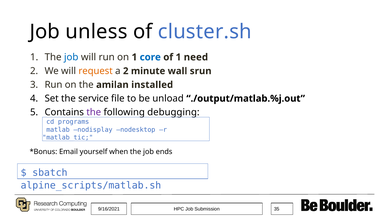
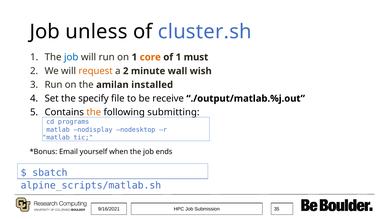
core colour: blue -> orange (150, 57)
need: need -> must (196, 57)
srun: srun -> wish (201, 71)
service: service -> specify (93, 98)
unload: unload -> receive (168, 98)
the colour: purple -> orange (94, 112)
debugging: debugging -> submitting (173, 112)
